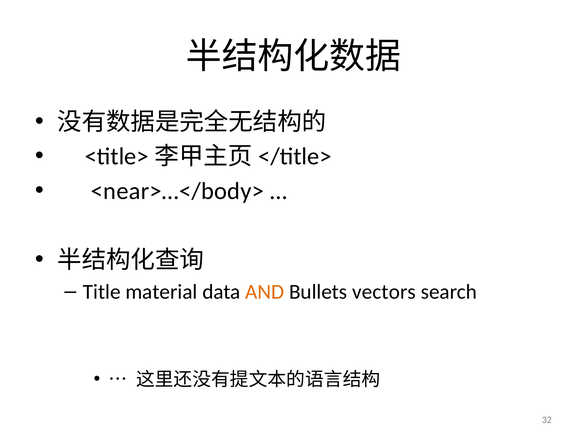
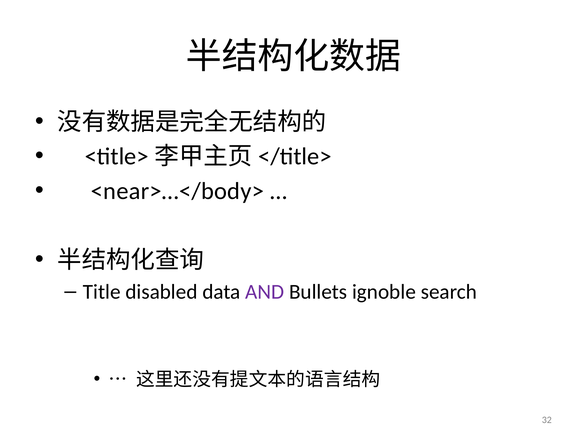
material: material -> disabled (161, 292)
AND colour: orange -> purple (265, 292)
vectors: vectors -> ignoble (384, 292)
